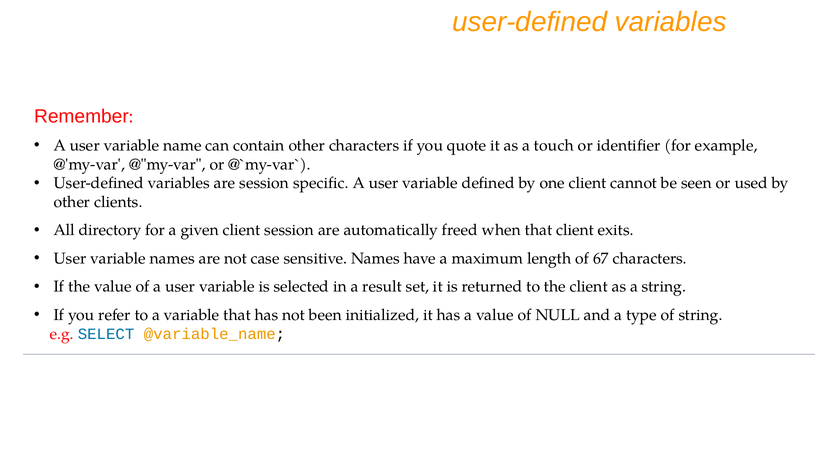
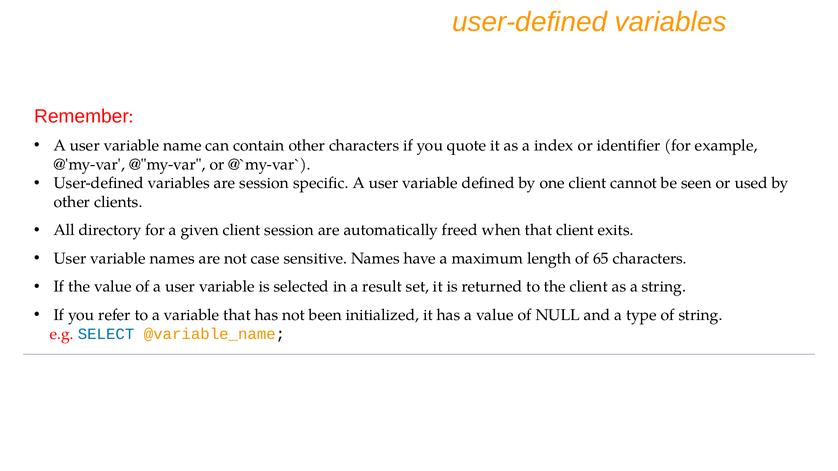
touch: touch -> index (554, 146)
67: 67 -> 65 (601, 259)
